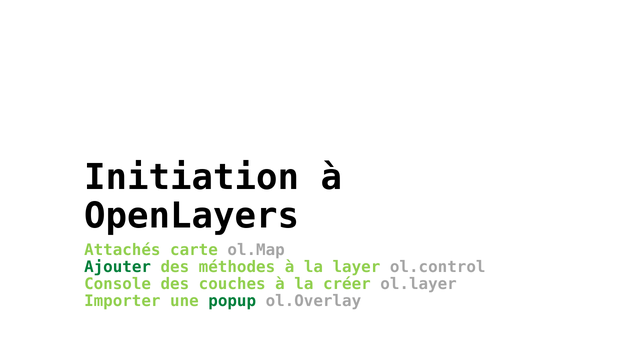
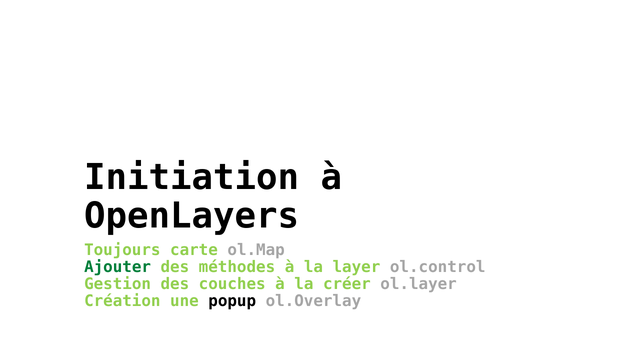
Attachés: Attachés -> Toujours (122, 250)
Console: Console -> Gestion (118, 284)
Importer: Importer -> Création (122, 301)
popup colour: green -> black (232, 301)
